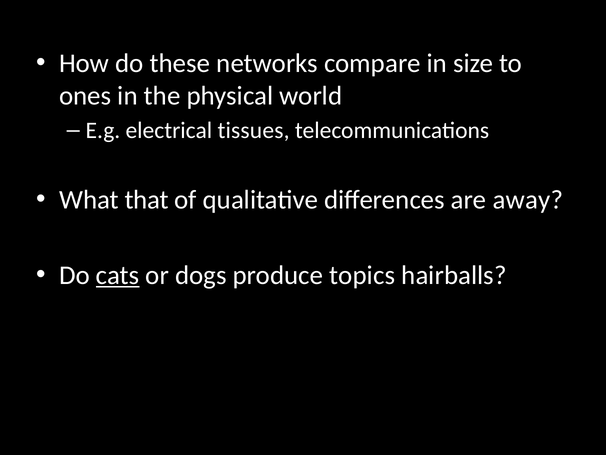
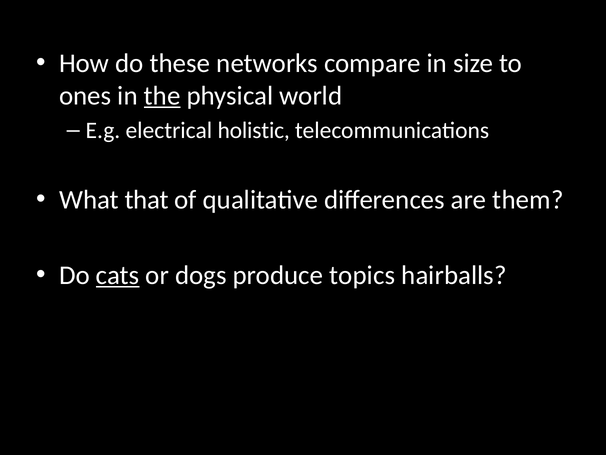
the underline: none -> present (162, 96)
tissues: tissues -> holistic (254, 130)
away: away -> them (528, 199)
